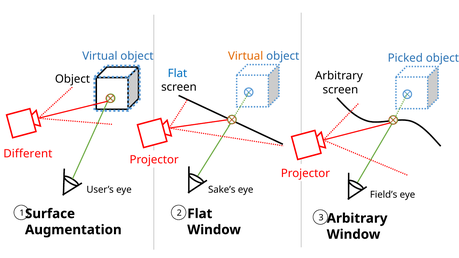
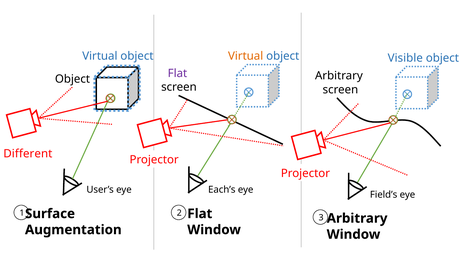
Picked: Picked -> Visible (405, 58)
Flat colour: blue -> purple (177, 73)
Sake’s: Sake’s -> Each’s (222, 190)
